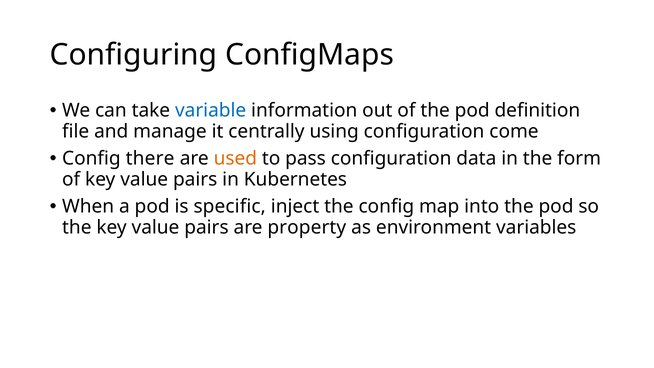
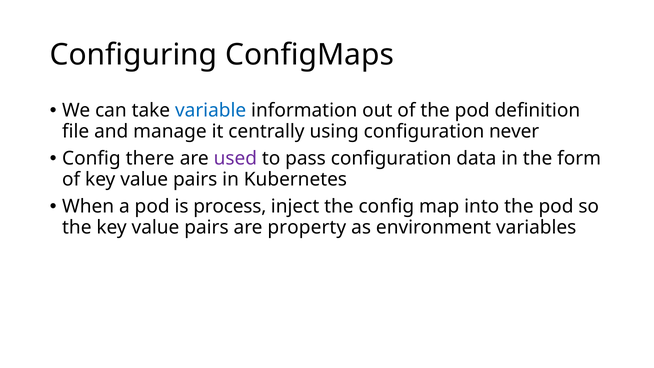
come: come -> never (514, 131)
used colour: orange -> purple (235, 159)
specific: specific -> process (230, 207)
